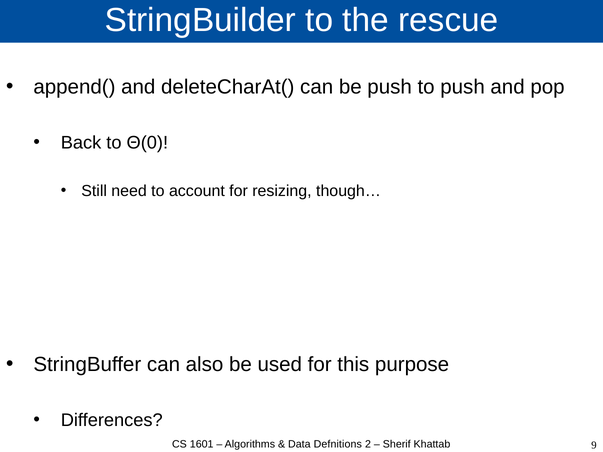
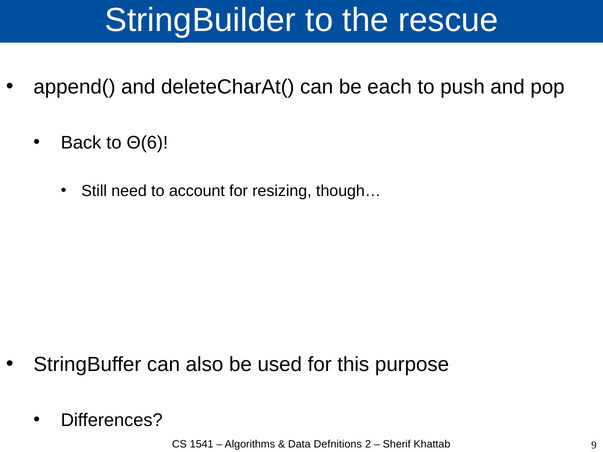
be push: push -> each (390, 87)
Θ(0: Θ(0 -> Θ(6 (147, 143)
1601: 1601 -> 1541 (202, 445)
